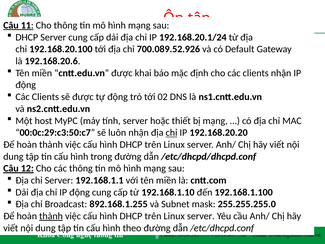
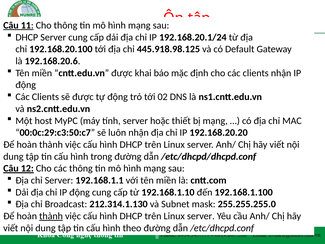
700.089.52.926: 700.089.52.926 -> 445.918.98.125 (168, 49)
chỉ underline: present -> none (172, 133)
892.168.1.255: 892.168.1.255 -> 212.314.1.130 (119, 204)
